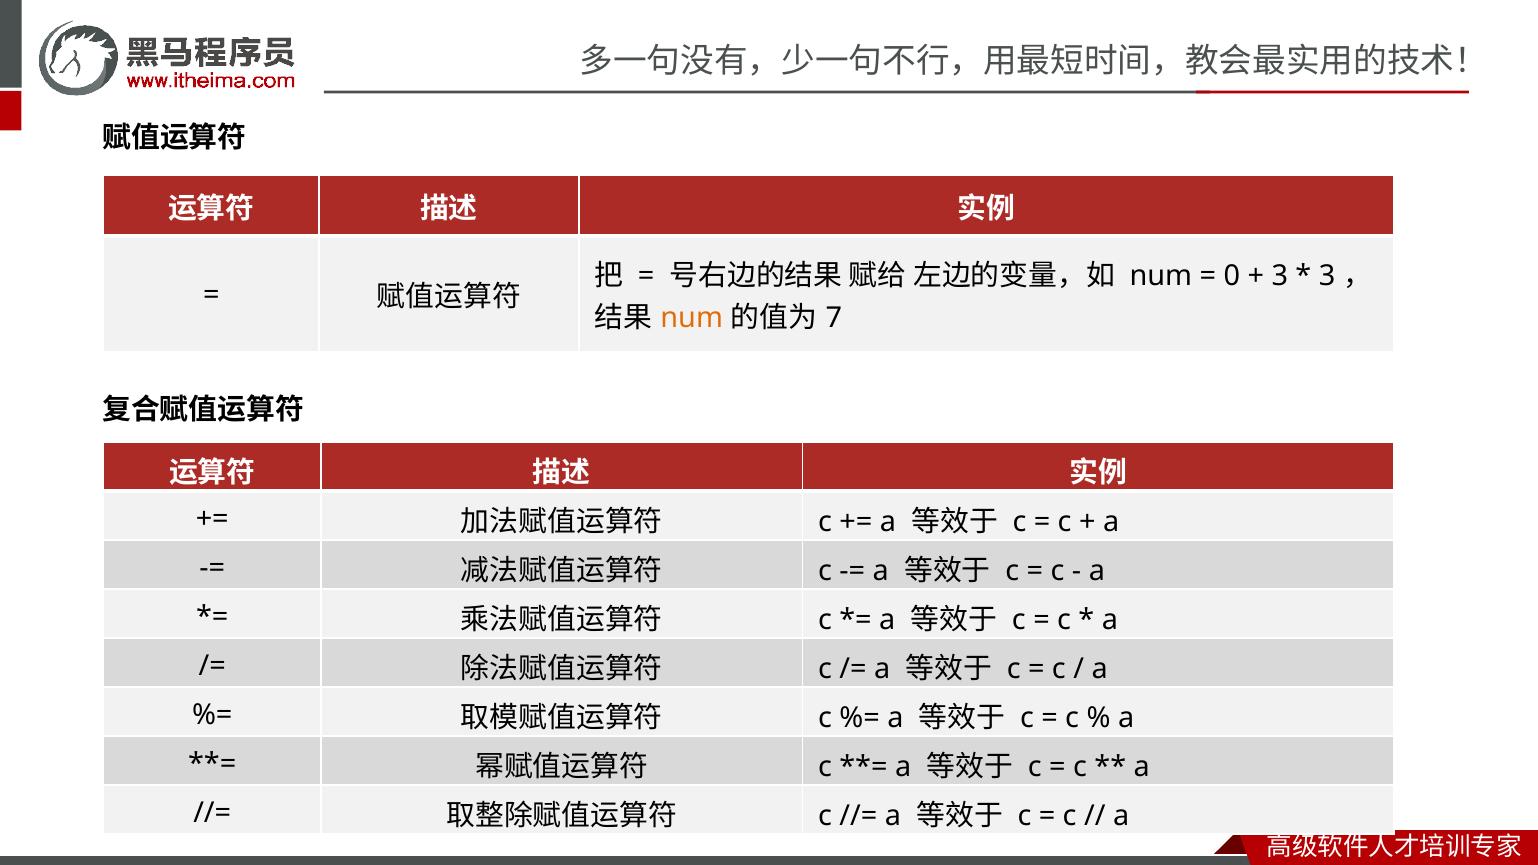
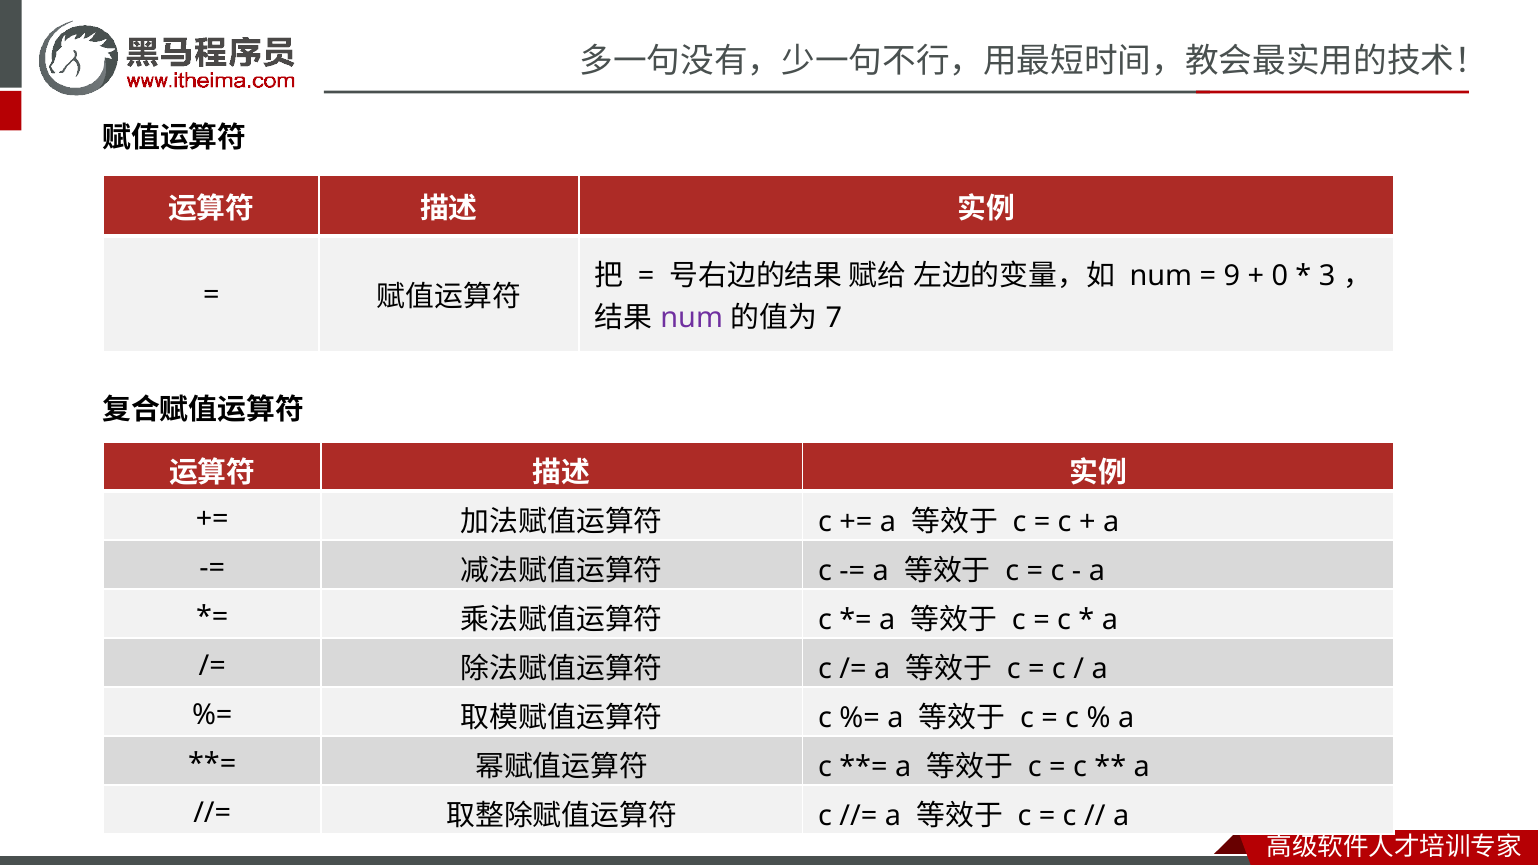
0: 0 -> 9 (1232, 276)
3: 3 -> 0 (1280, 276)
num colour: orange -> purple (692, 318)
